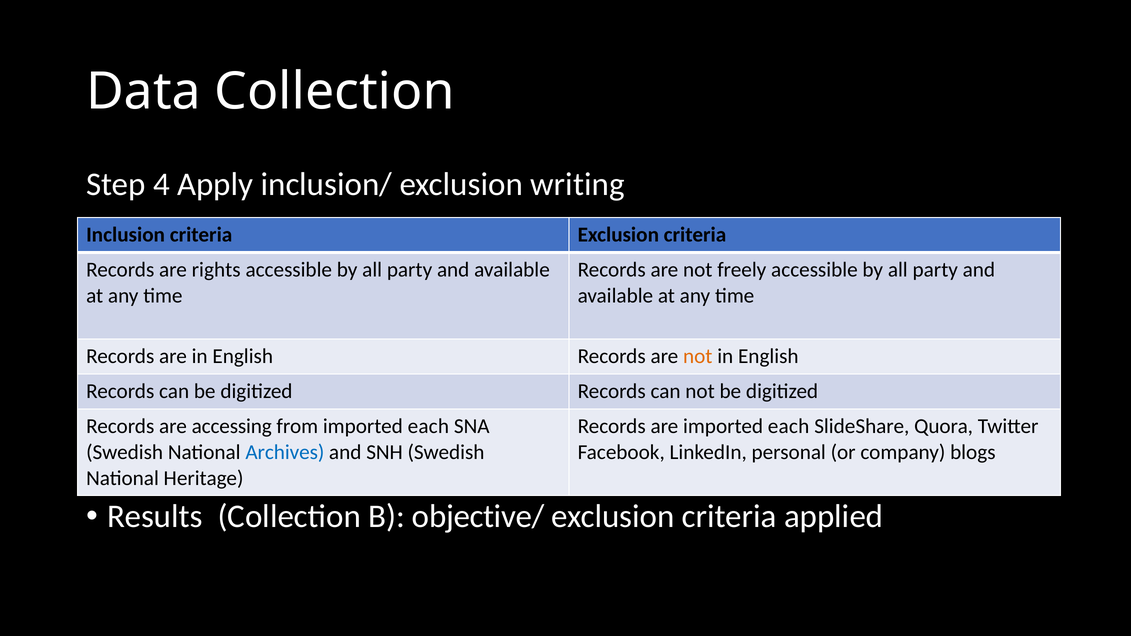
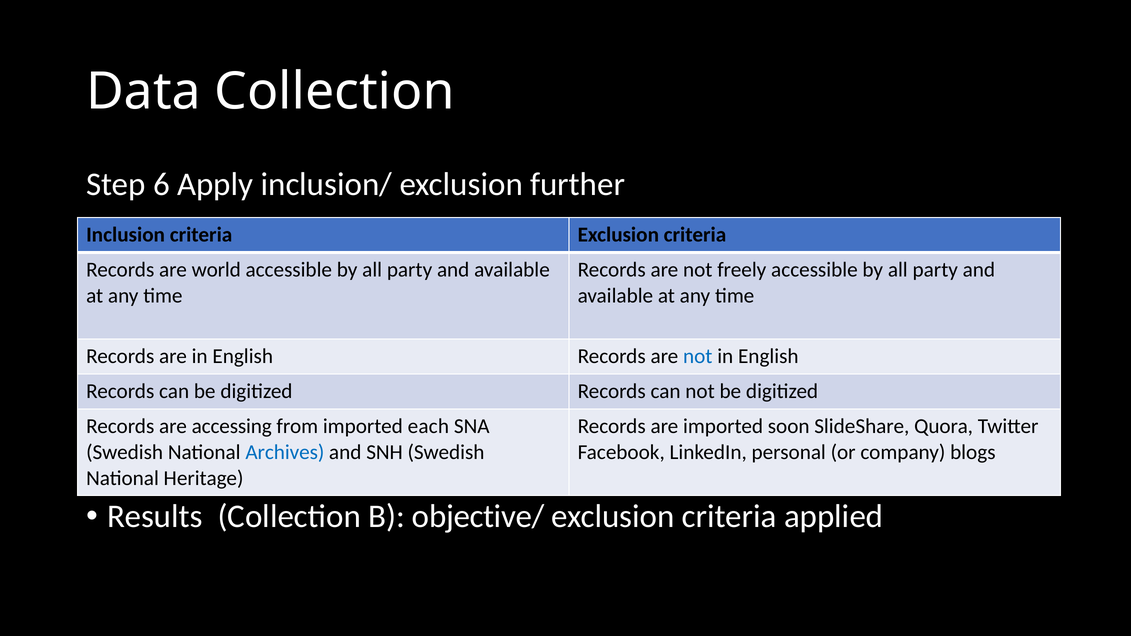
4: 4 -> 6 (161, 185)
writing: writing -> further (578, 185)
rights: rights -> world (216, 270)
not colour: orange -> blue (698, 356)
are imported each: each -> soon (789, 426)
